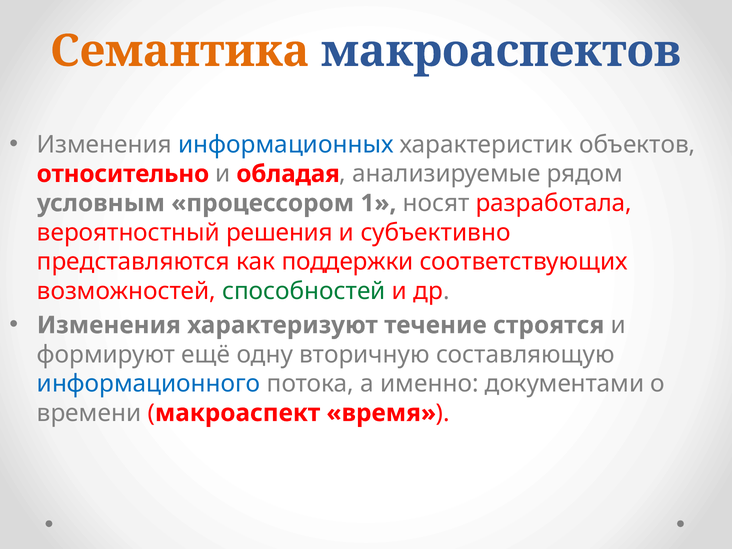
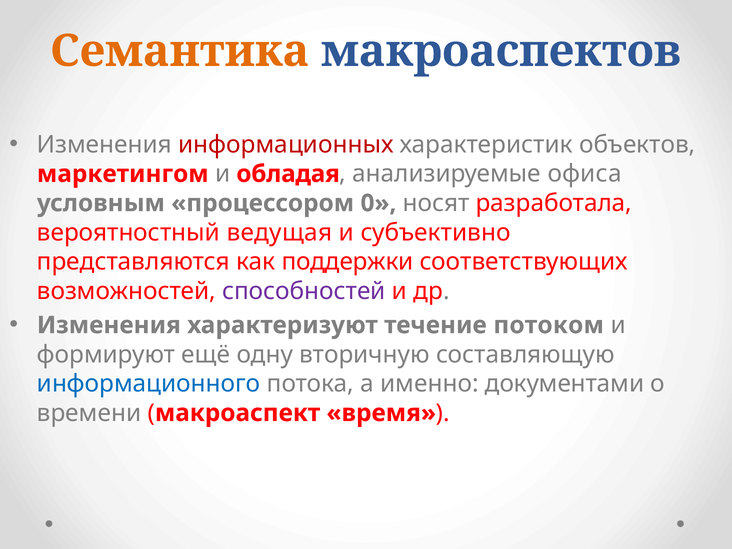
информационных colour: blue -> red (286, 145)
относительно: относительно -> маркетингом (123, 174)
рядом: рядом -> офиса (585, 174)
1: 1 -> 0 (378, 203)
решения: решения -> ведущая (279, 232)
способностей colour: green -> purple (304, 291)
строятся: строятся -> потоком (549, 325)
